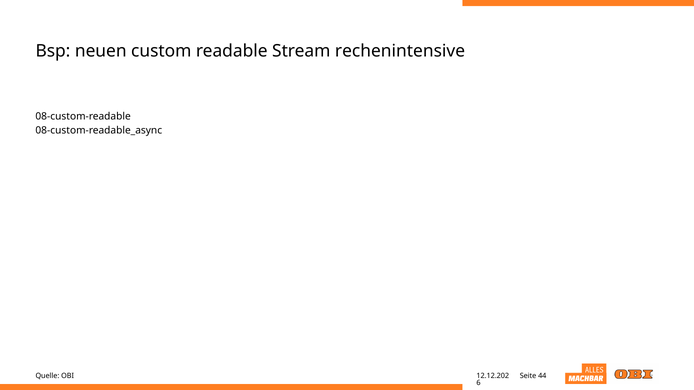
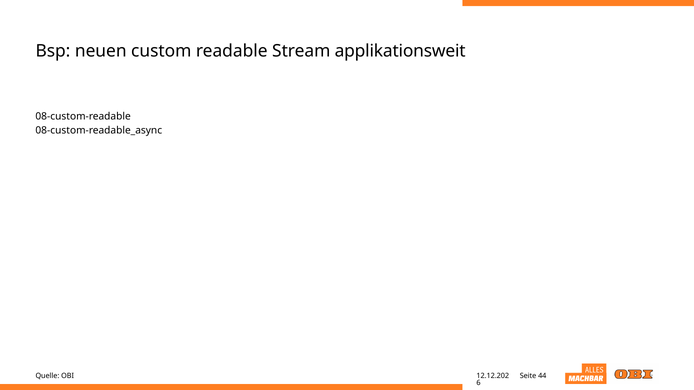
rechenintensive: rechenintensive -> applikationsweit (400, 51)
